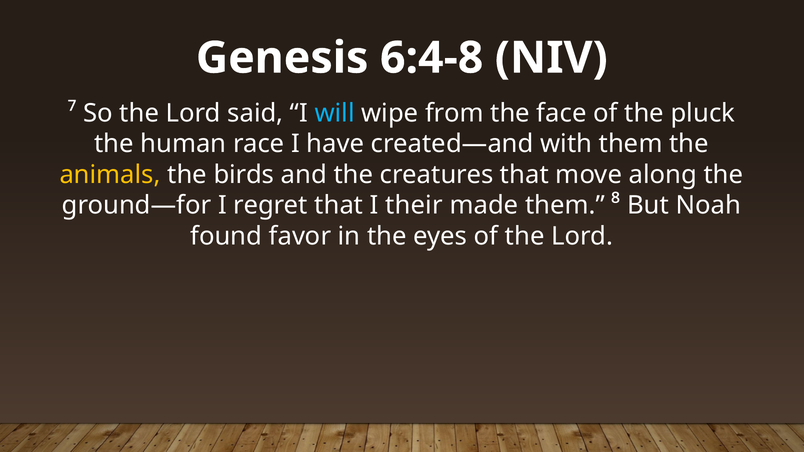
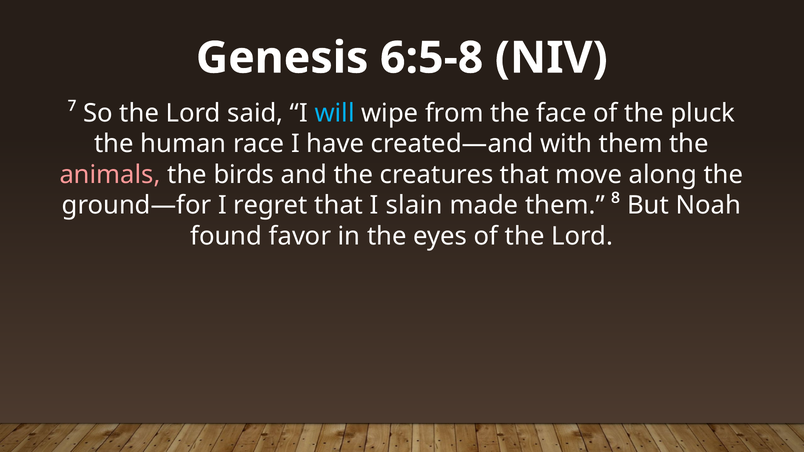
6:4-8: 6:4-8 -> 6:5-8 (432, 58)
animals colour: yellow -> pink (110, 175)
their: their -> slain (414, 206)
